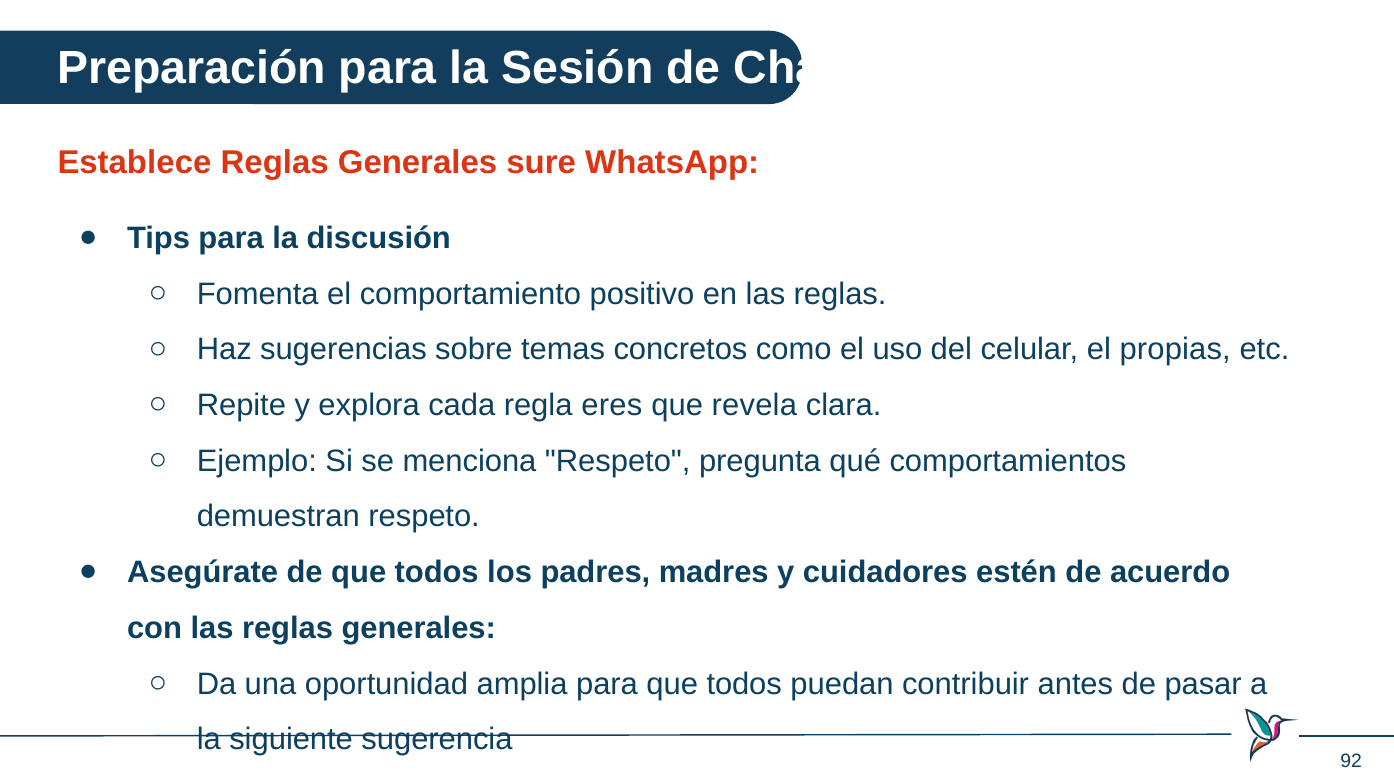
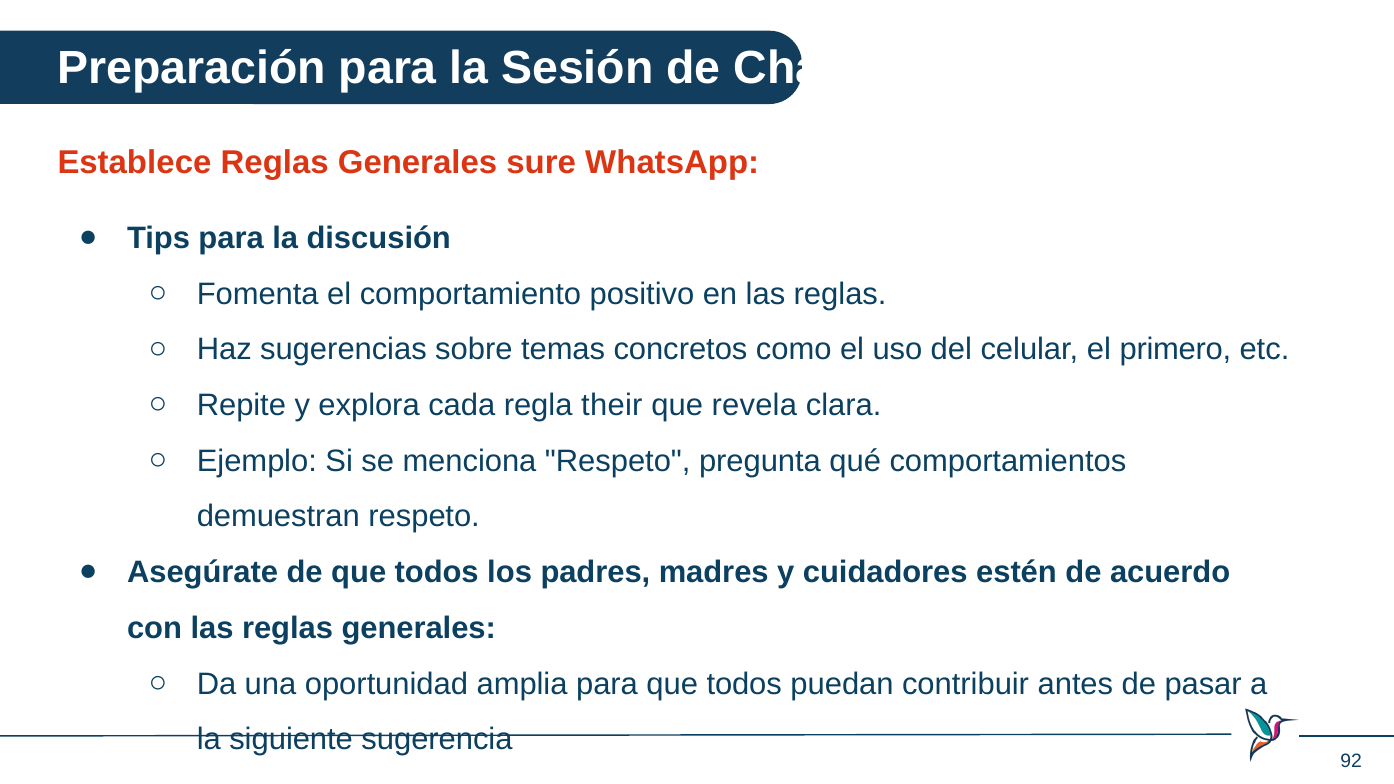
propias: propias -> primero (1175, 350)
eres: eres -> their (612, 405)
